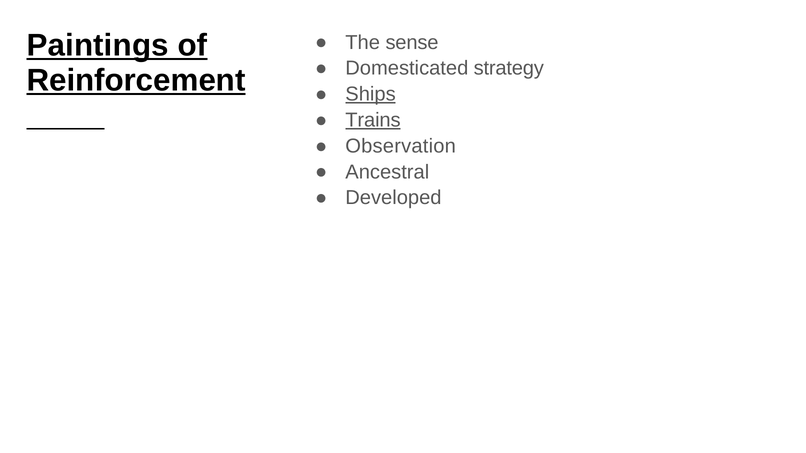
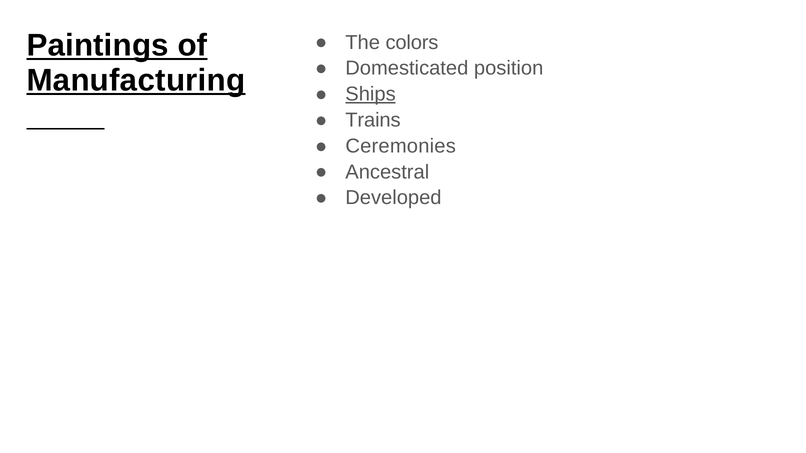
sense: sense -> colors (412, 42)
strategy: strategy -> position (509, 68)
Reinforcement: Reinforcement -> Manufacturing (136, 80)
Trains underline: present -> none (373, 120)
Observation: Observation -> Ceremonies (401, 146)
